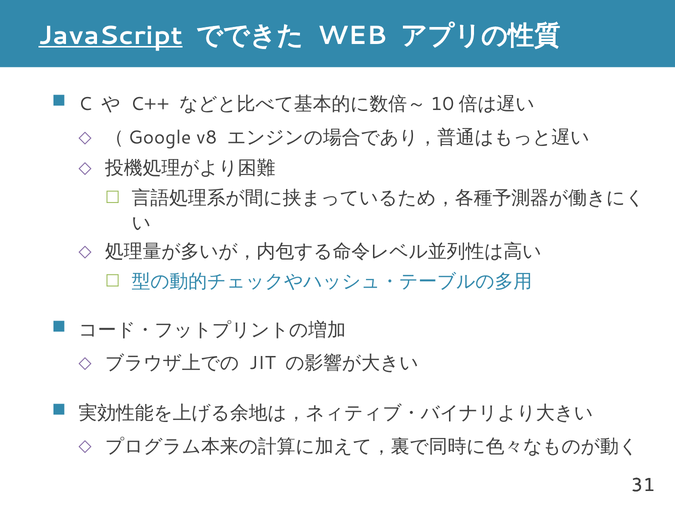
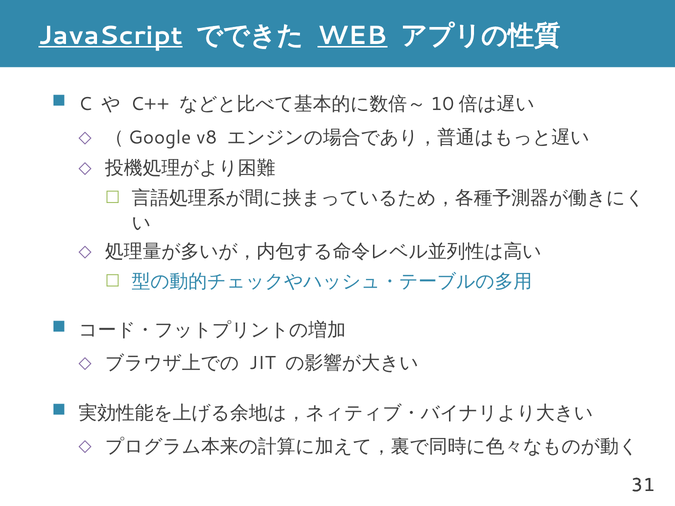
WEB underline: none -> present (352, 35)
